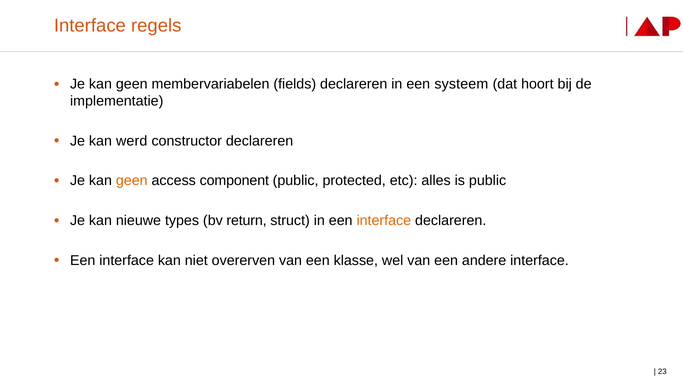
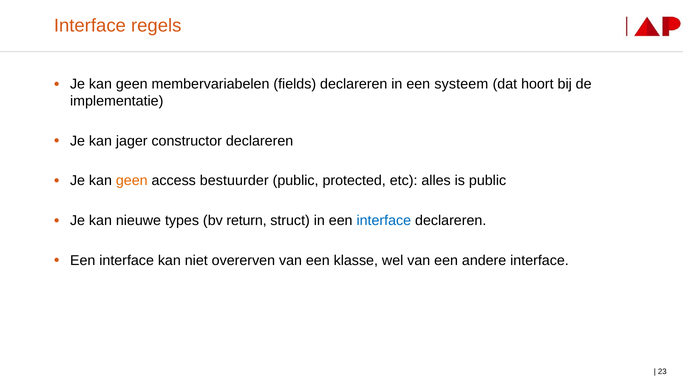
werd: werd -> jager (132, 141)
component: component -> bestuurder (234, 181)
interface colour: orange -> blue (384, 221)
